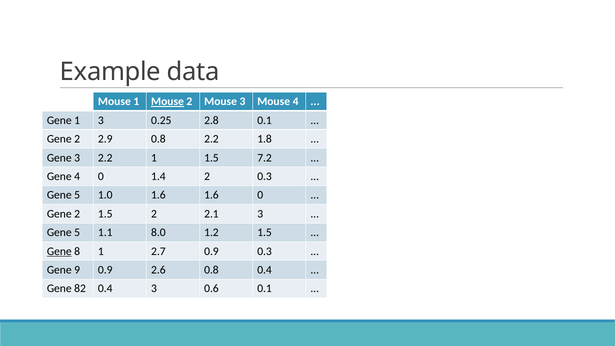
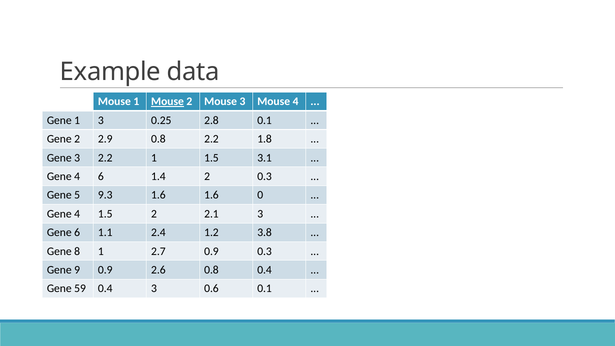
7.2: 7.2 -> 3.1 (265, 158)
4 0: 0 -> 6 (101, 176)
1.0: 1.0 -> 9.3 (105, 195)
2: 2 -> 4 (77, 214)
5: 5 -> 6 (77, 233)
8.0: 8.0 -> 2.4 (158, 233)
1.2 1.5: 1.5 -> 3.8 (265, 233)
Gene underline: present -> none (59, 251)
82: 82 -> 59 (80, 289)
